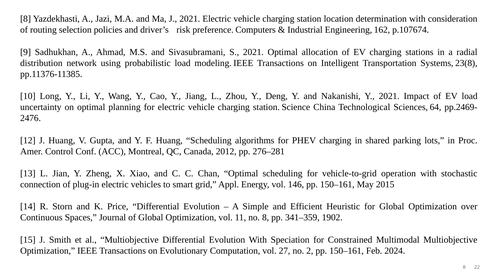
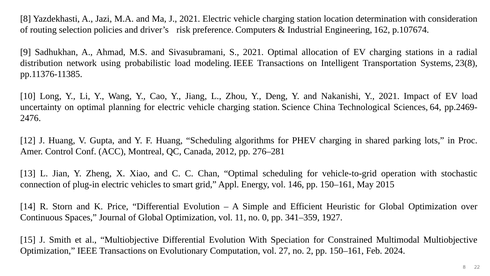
no 8: 8 -> 0 (266, 217)
1902: 1902 -> 1927 (332, 217)
